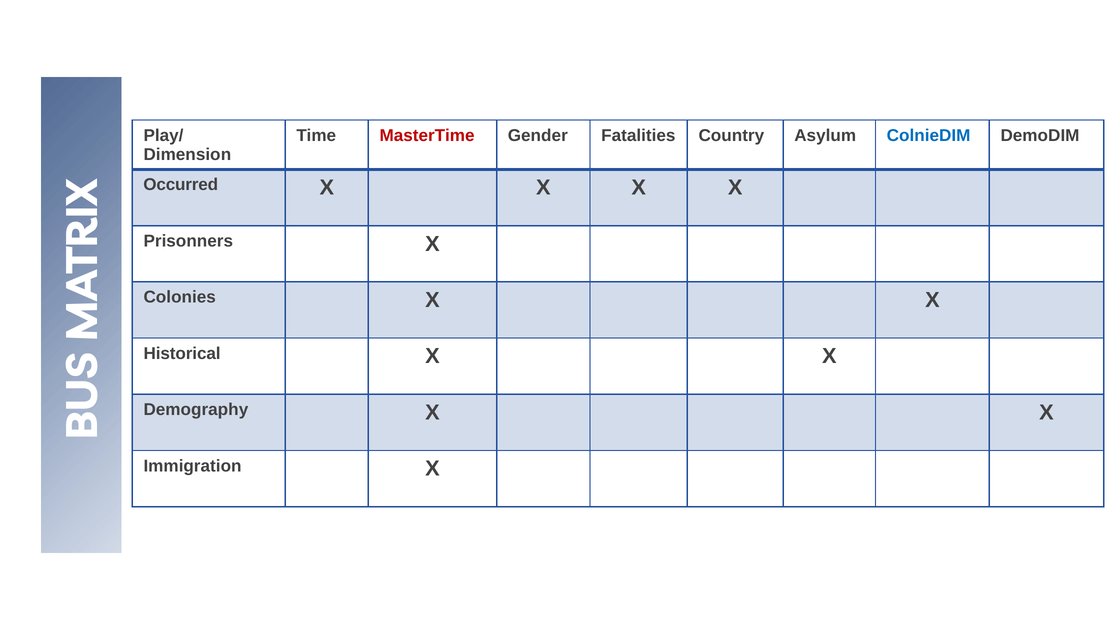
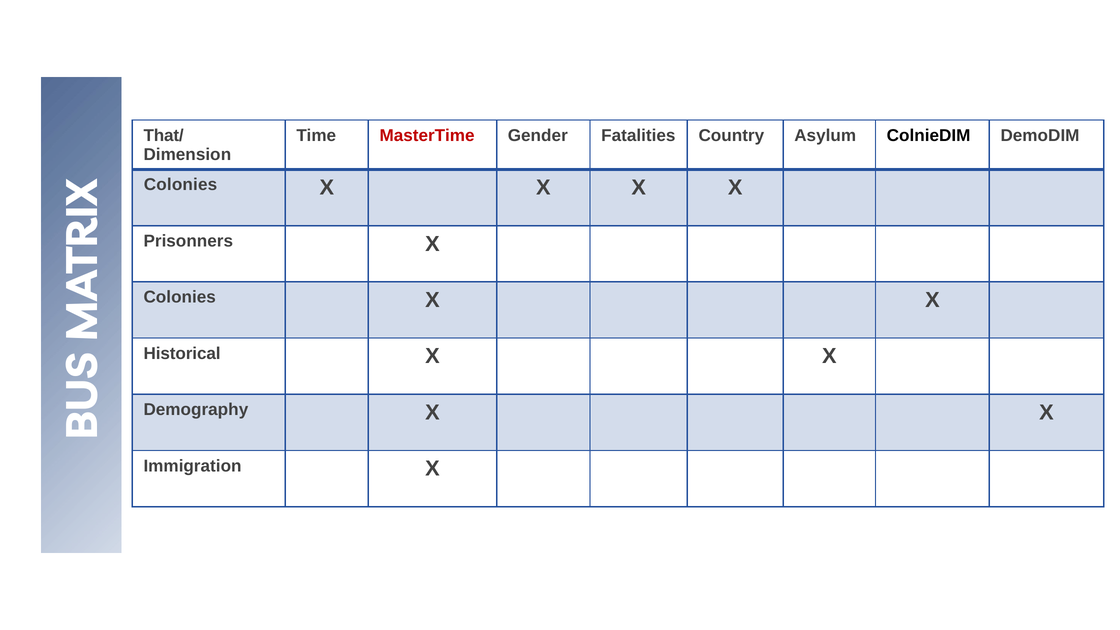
Play/: Play/ -> That/ (164, 136)
ColnieDIM colour: blue -> black (929, 136)
Occurred: Occurred -> Colonies (181, 185)
